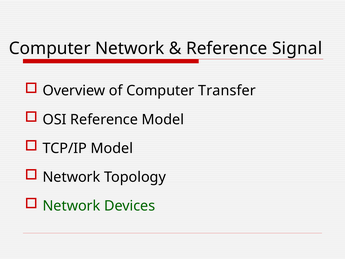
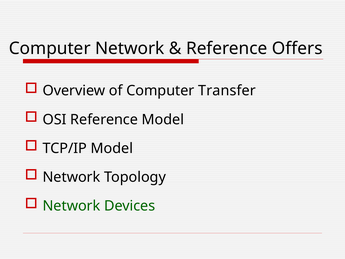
Signal: Signal -> Offers (297, 48)
